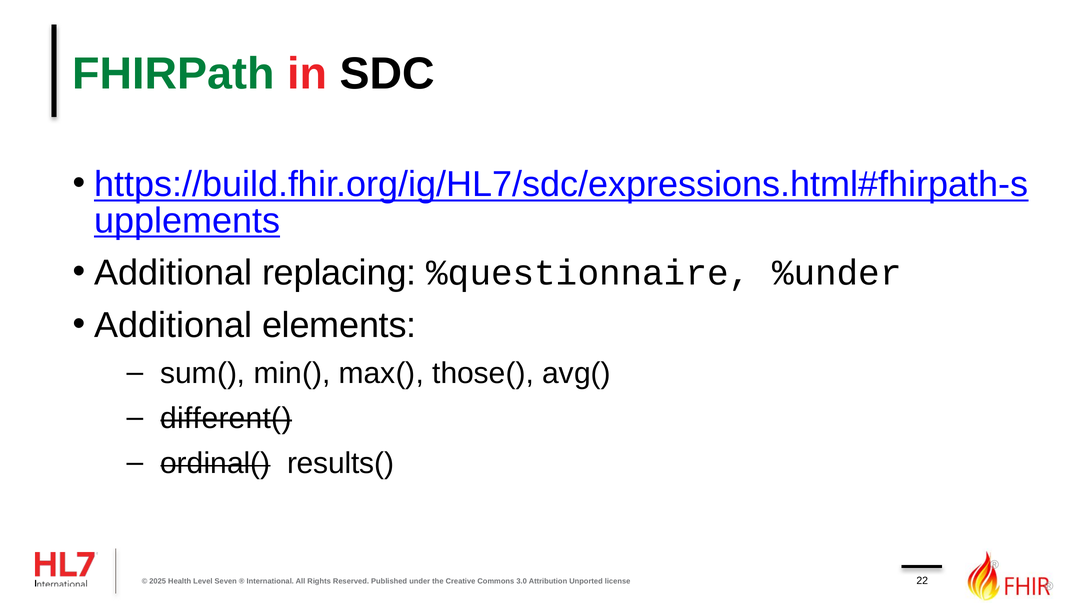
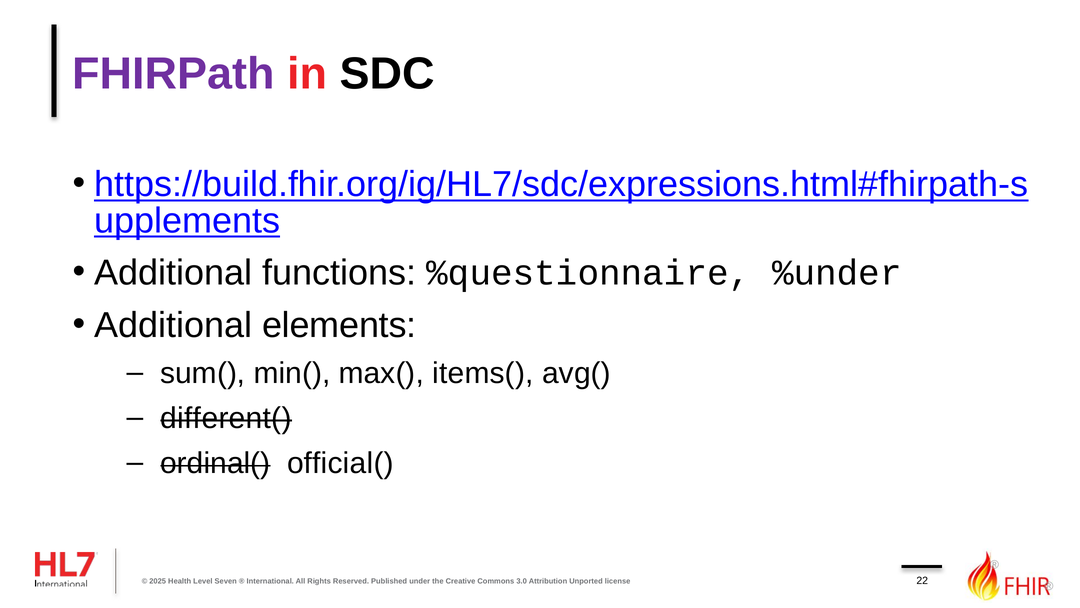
FHIRPath colour: green -> purple (174, 74)
replacing: replacing -> functions (339, 273)
those(: those( -> items( (483, 373)
results(: results( -> official( (340, 463)
